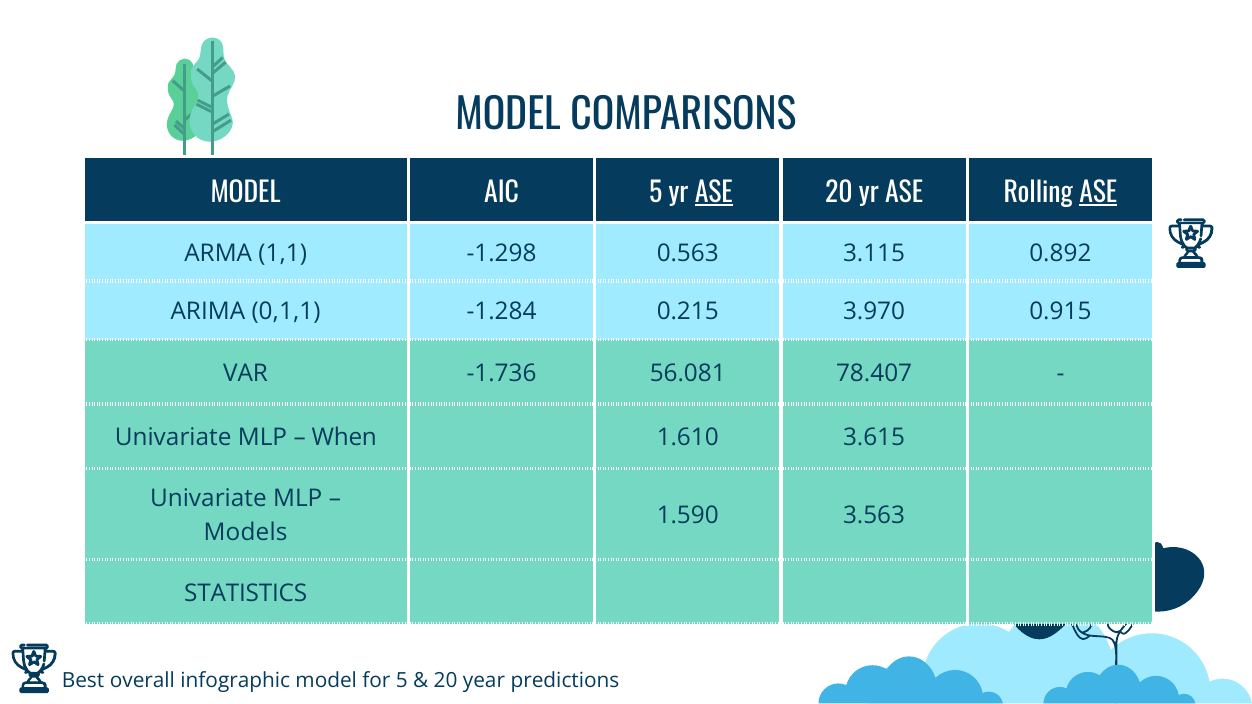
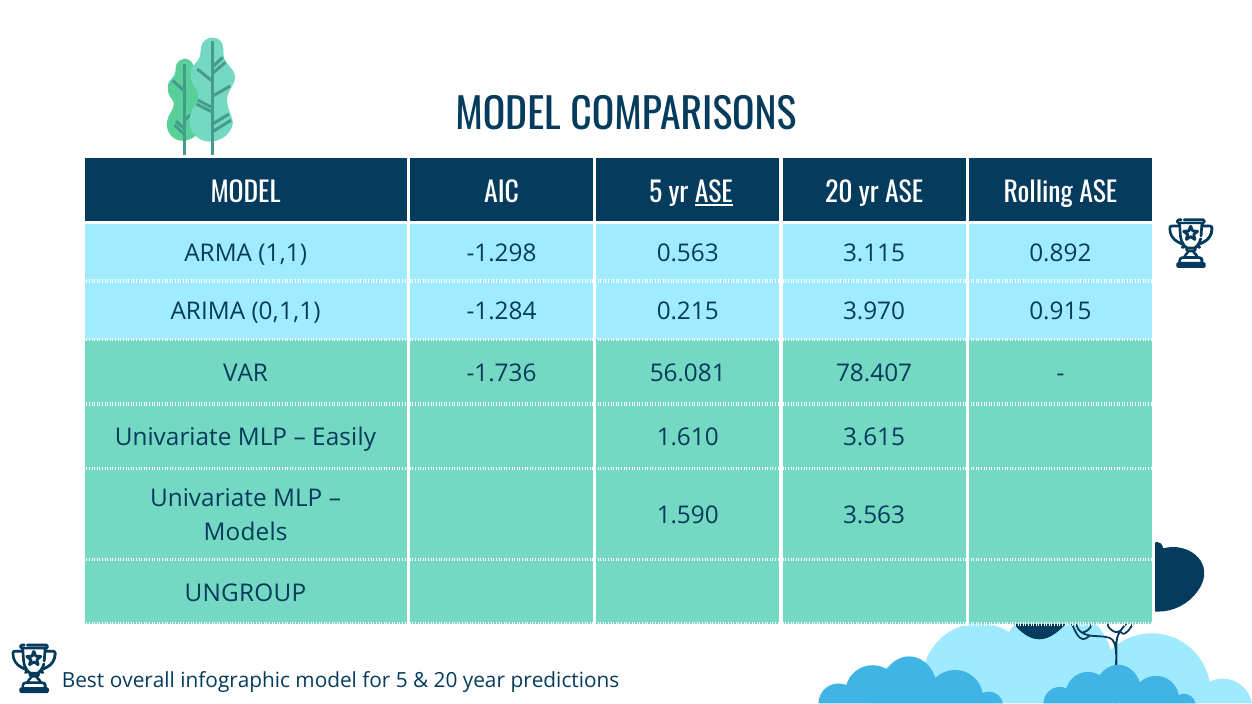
ASE underline: present -> none (1098, 193)
When: When -> Easily (344, 438)
STATISTICS: STATISTICS -> UNGROUP (245, 593)
